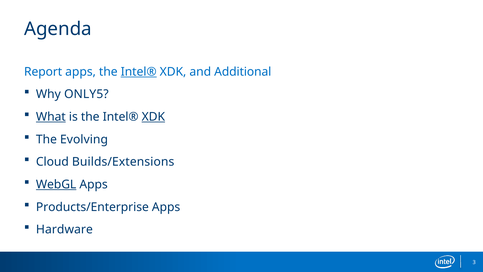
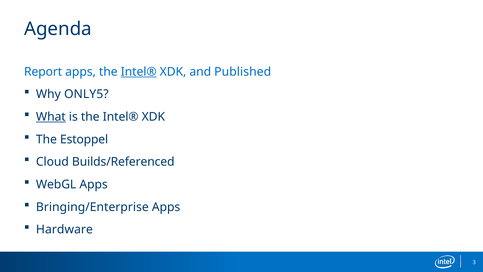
Additional: Additional -> Published (243, 72)
XDK underline: present -> none (153, 117)
Evolving: Evolving -> Estoppel (84, 139)
Builds/Extensions: Builds/Extensions -> Builds/Referenced (123, 162)
WebGL underline: present -> none (56, 184)
Products/Enterprise: Products/Enterprise -> Bringing/Enterprise (92, 207)
